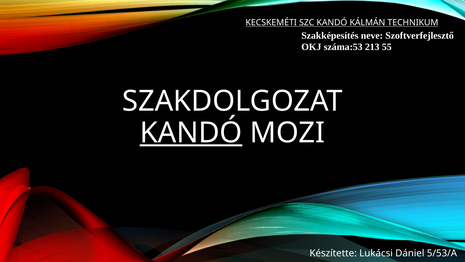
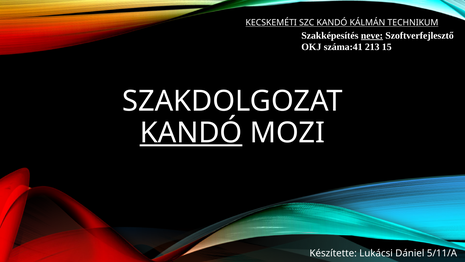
neve underline: none -> present (372, 35)
száma:53: száma:53 -> száma:41 (343, 47)
55: 55 -> 15 (387, 47)
5/53/A: 5/53/A -> 5/11/A (442, 253)
